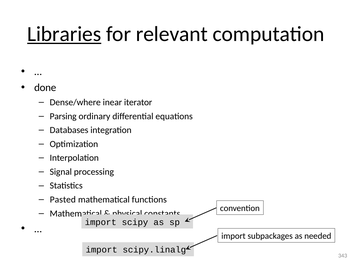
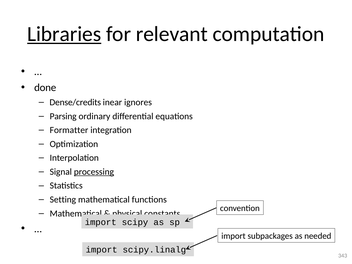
Dense/where: Dense/where -> Dense/credits (75, 102)
iterator: iterator -> ignores (138, 102)
Databases: Databases -> Formatter (69, 130)
processing underline: none -> present (94, 172)
Pasted: Pasted -> Setting (63, 200)
